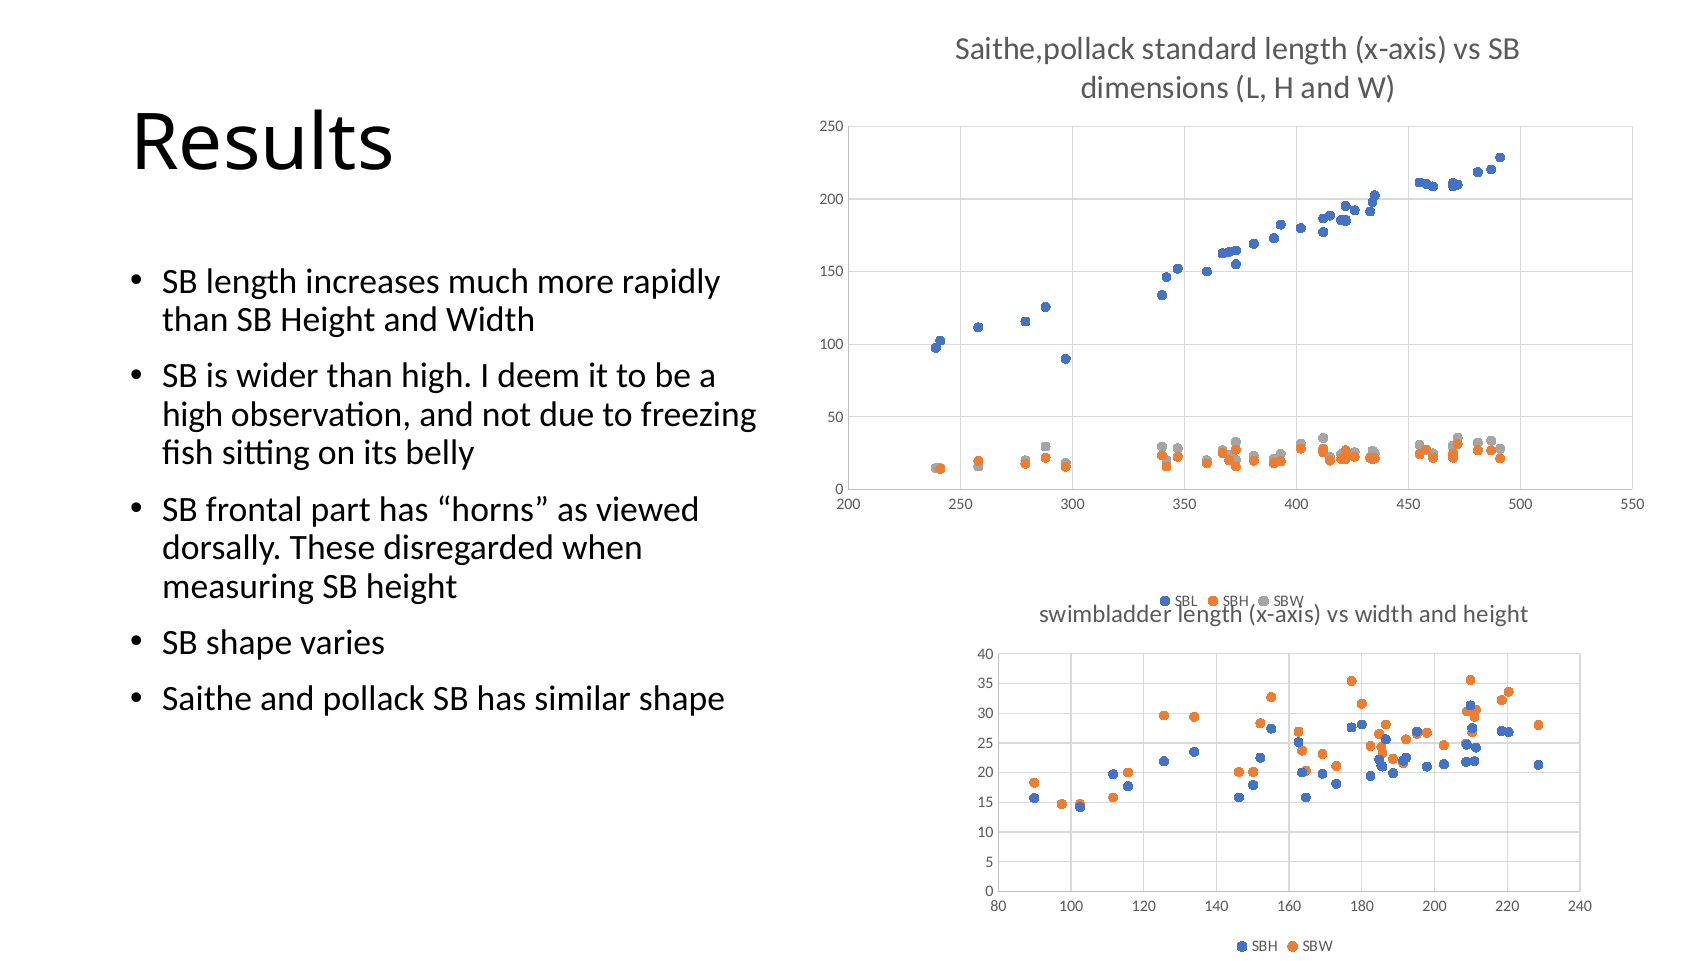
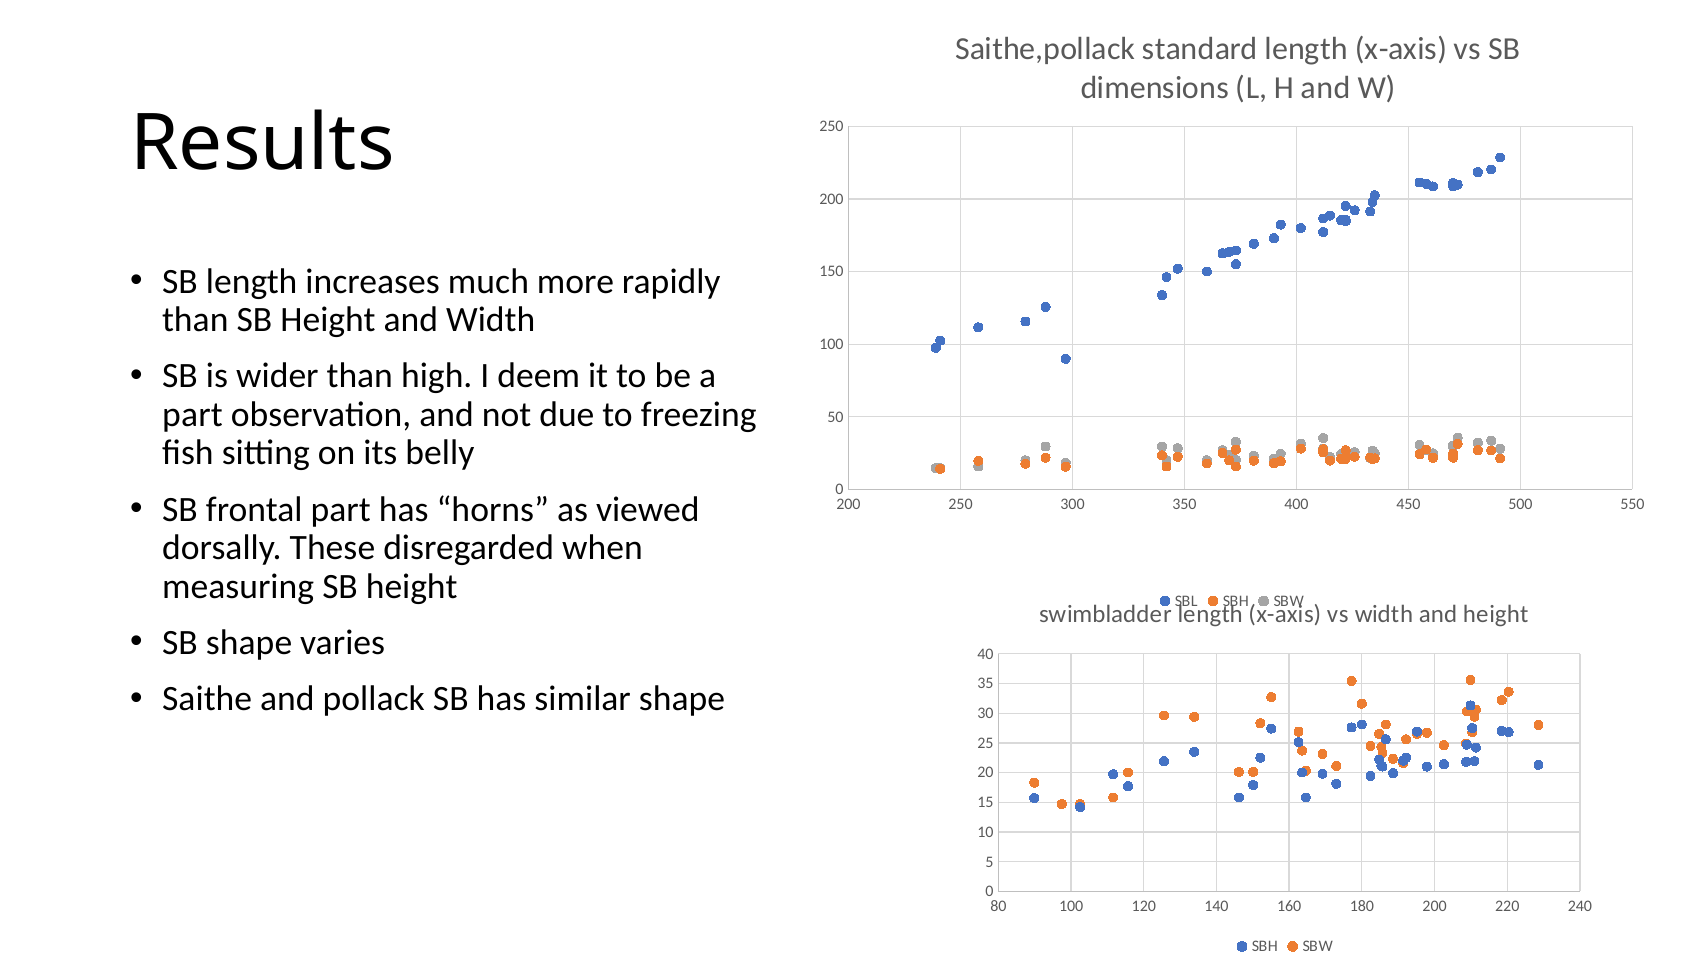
high: high -> part (192, 414)
